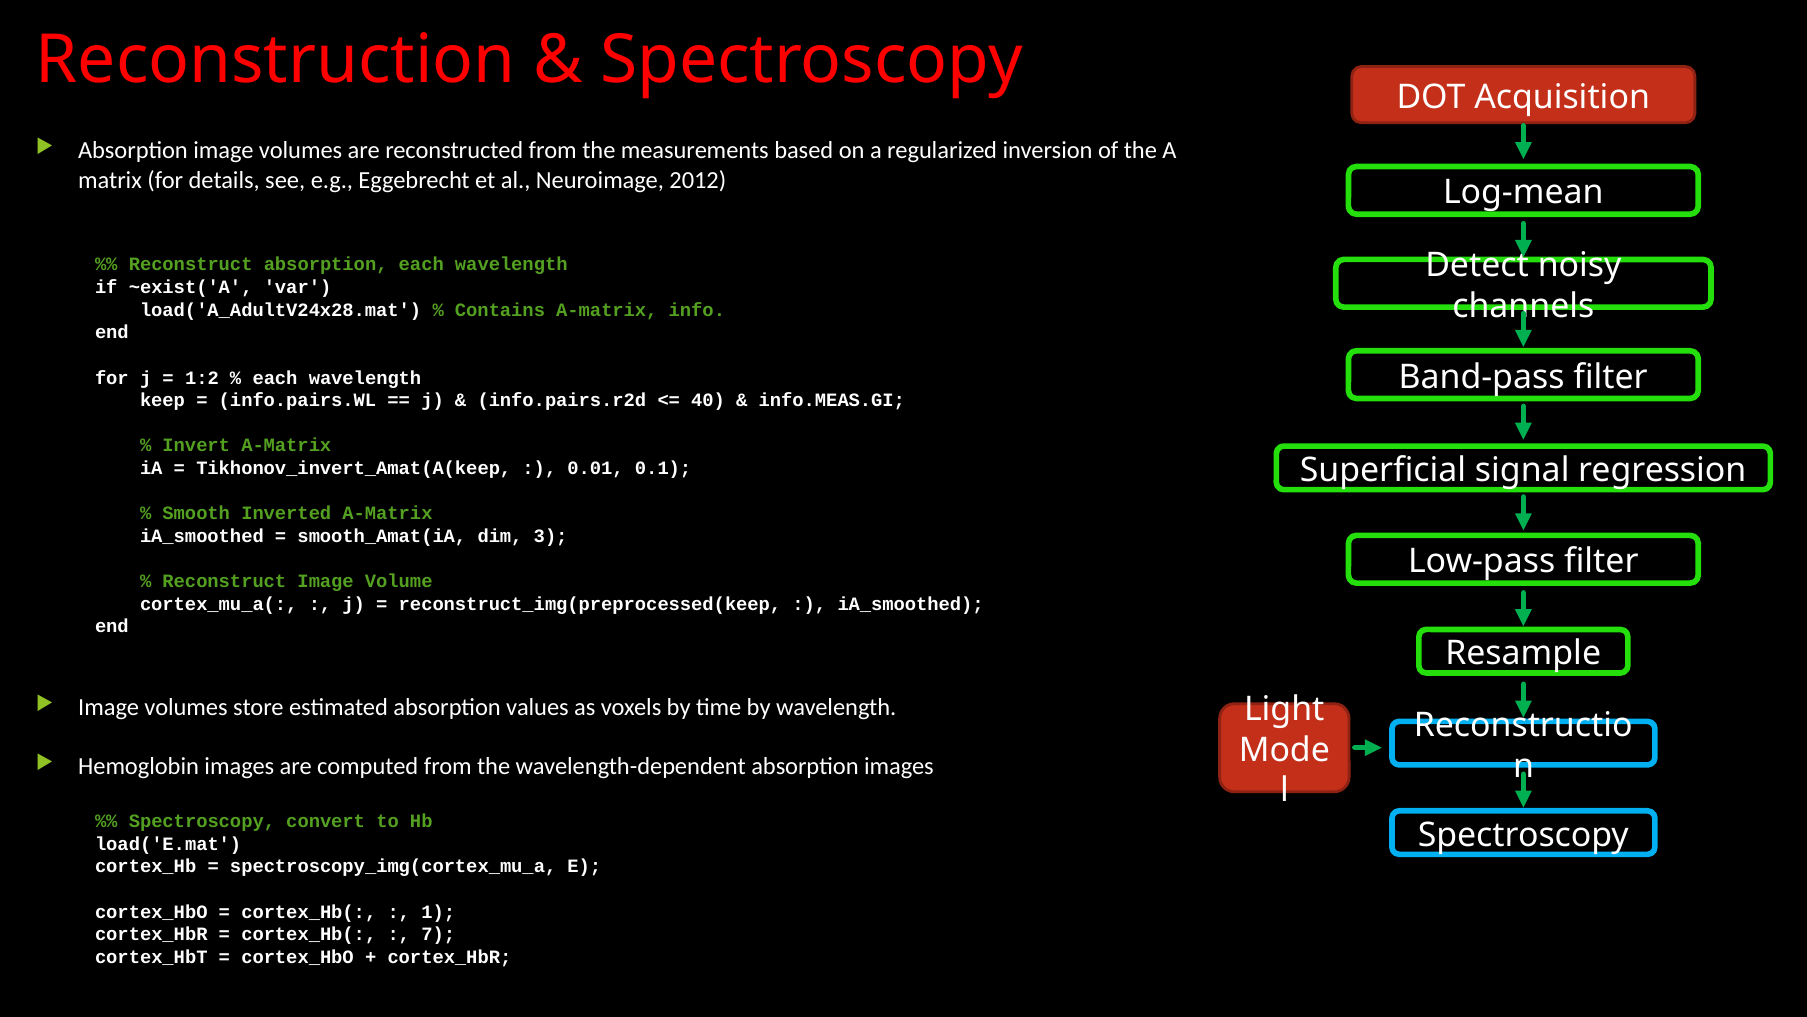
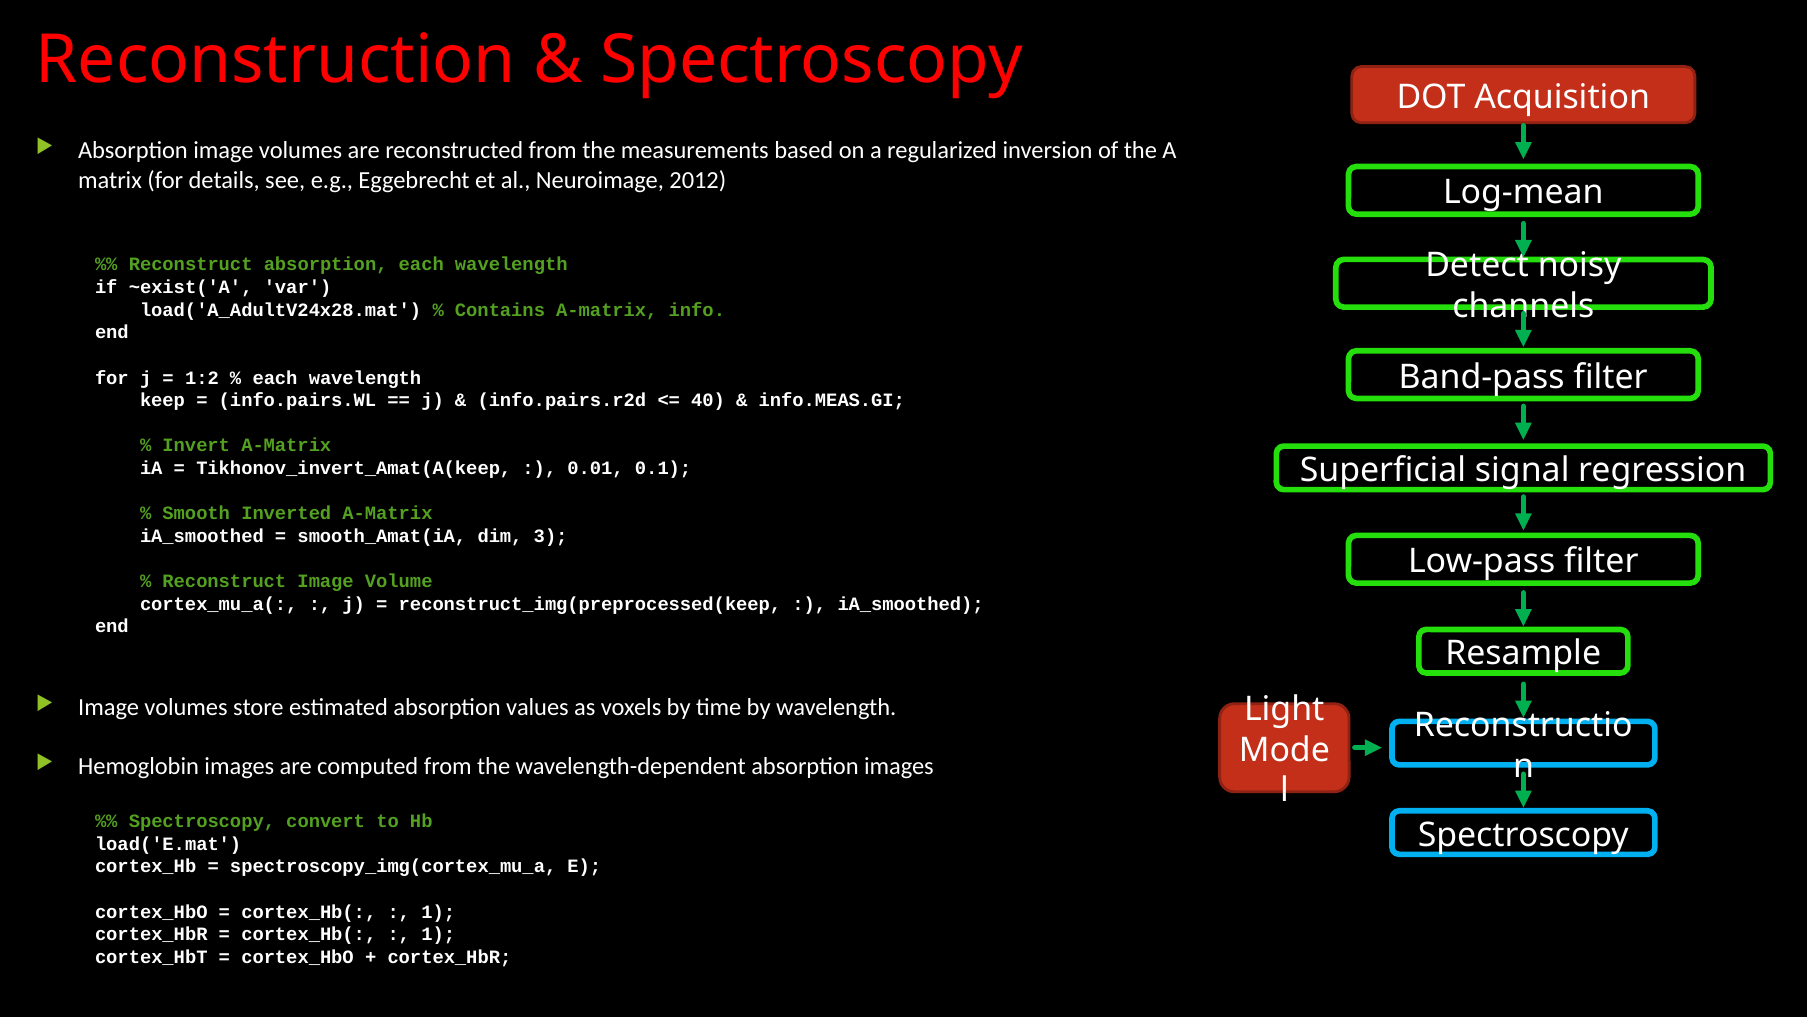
7: 7 -> 1 (438, 934)
